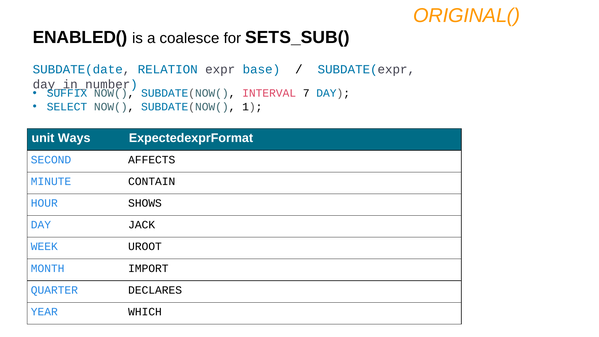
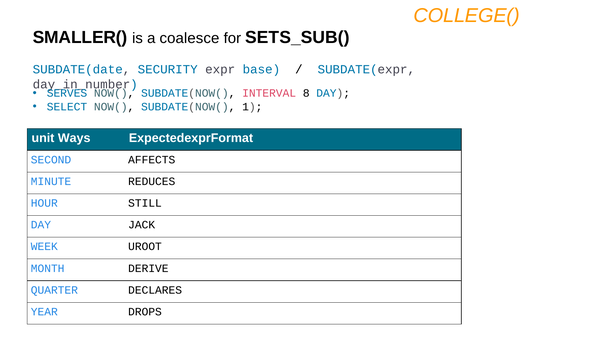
ORIGINAL(: ORIGINAL( -> COLLEGE( (467, 16)
ENABLED(: ENABLED( -> SMALLER( (80, 37)
RELATION: RELATION -> SECURITY (168, 69)
SUFFIX: SUFFIX -> SERVES (67, 93)
7: 7 -> 8 (306, 93)
CONTAIN: CONTAIN -> REDUCES (152, 181)
SHOWS: SHOWS -> STILL (145, 203)
IMPORT: IMPORT -> DERIVE (148, 268)
WHICH: WHICH -> DROPS (145, 312)
